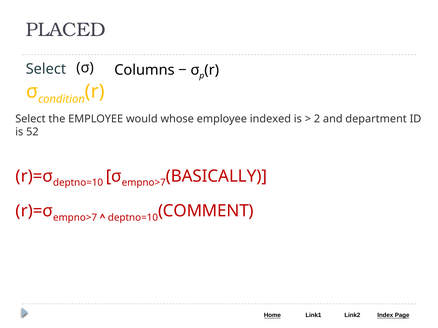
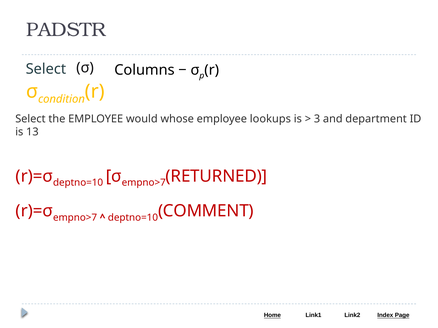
PLACED: PLACED -> PADSTR (66, 30)
indexed: indexed -> lookups (270, 119)
2: 2 -> 3 (317, 119)
52: 52 -> 13 (32, 132)
BASICALLY: BASICALLY -> RETURNED (216, 176)
